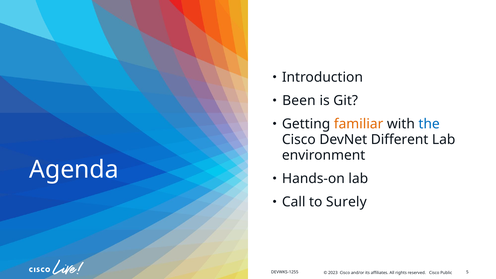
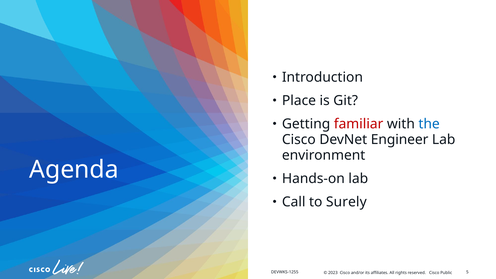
Been: Been -> Place (299, 101)
familiar colour: orange -> red (359, 124)
Different: Different -> Engineer (400, 140)
